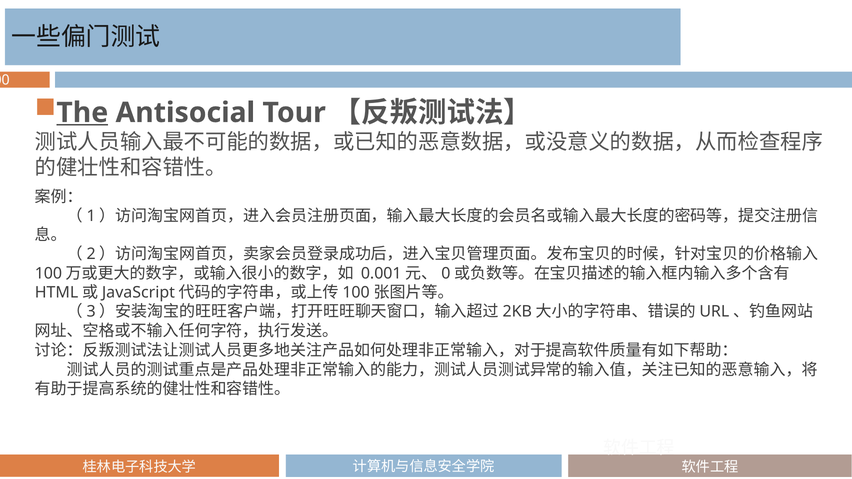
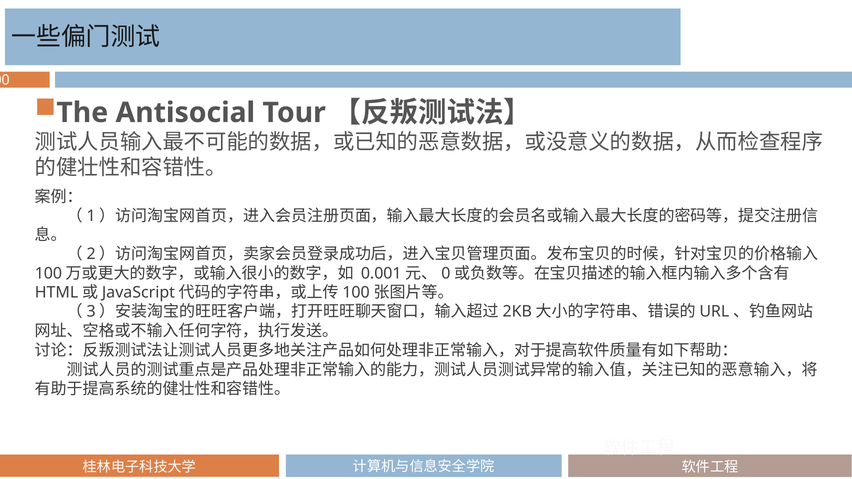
The underline: present -> none (82, 113)
